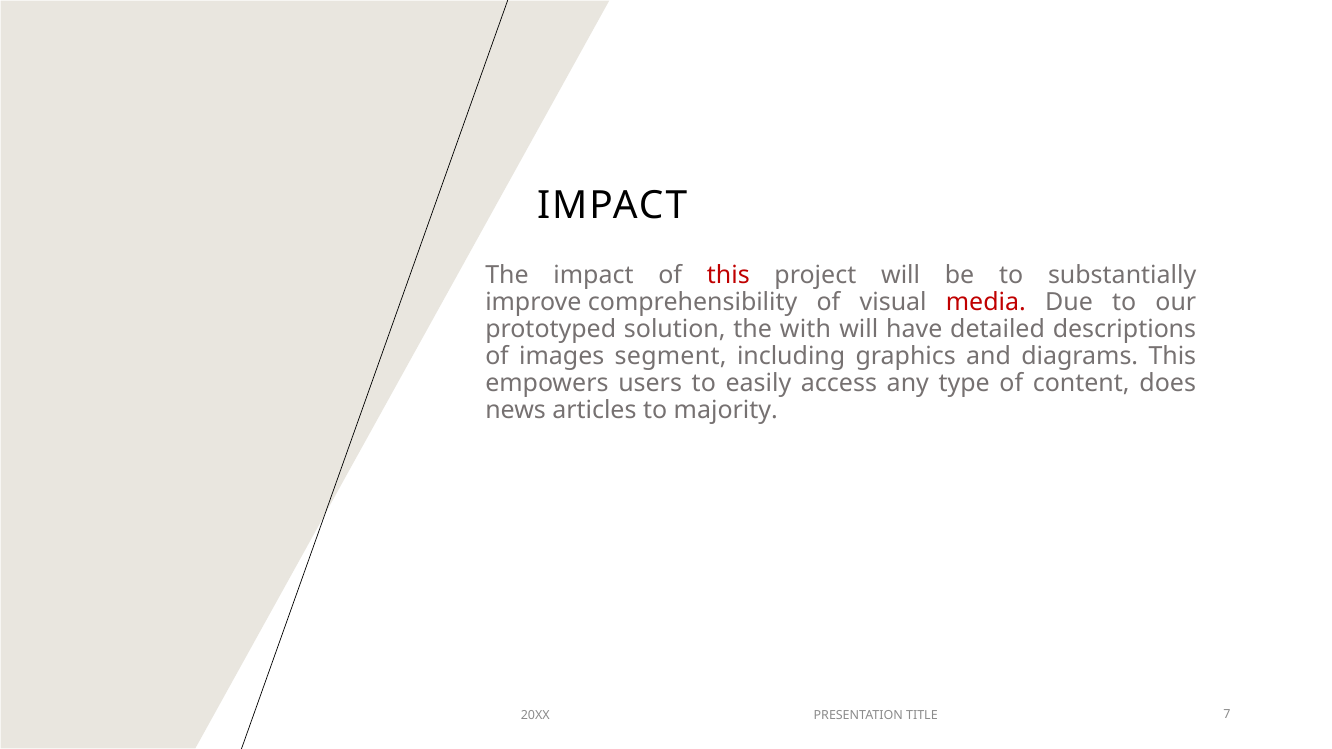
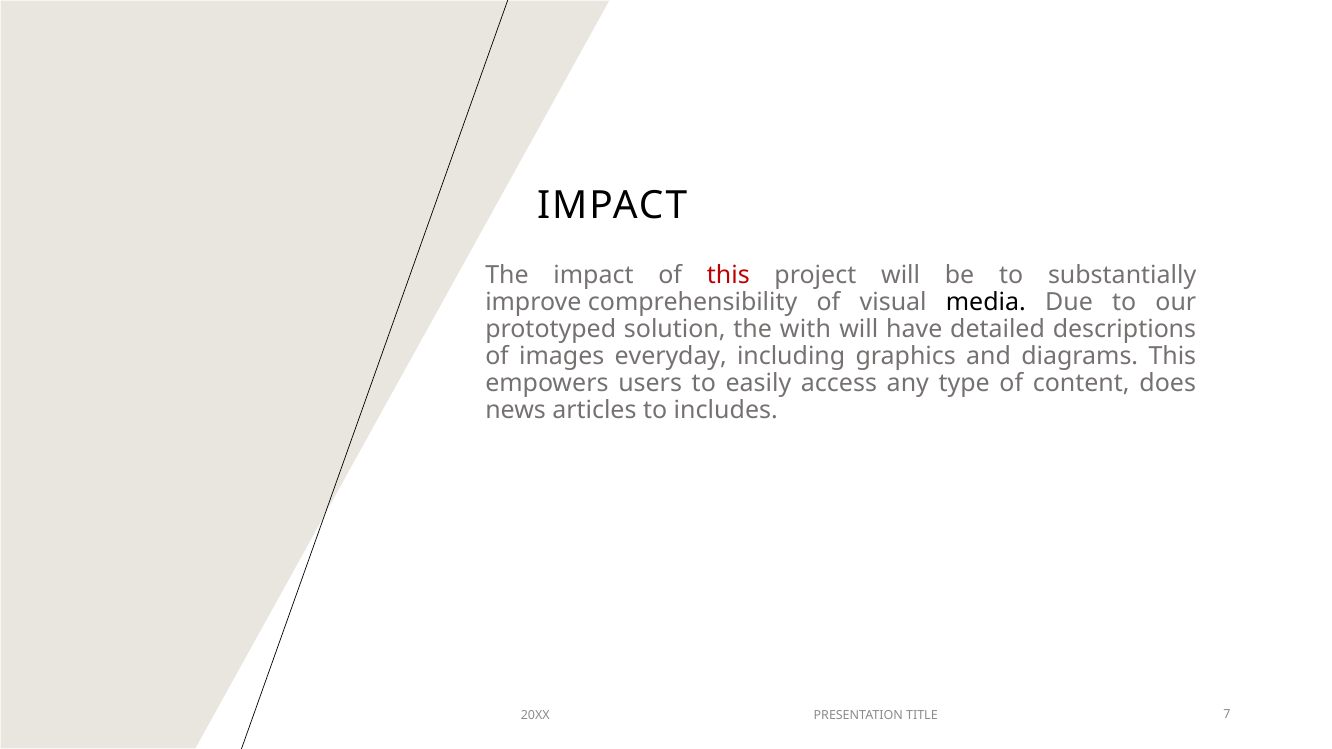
media colour: red -> black (986, 302)
segment: segment -> everyday (671, 356)
majority: majority -> includes (726, 410)
